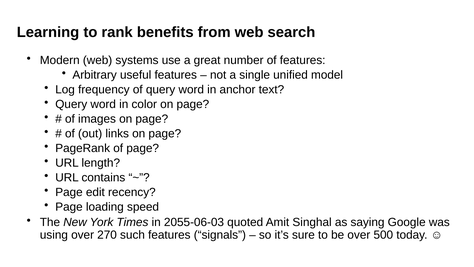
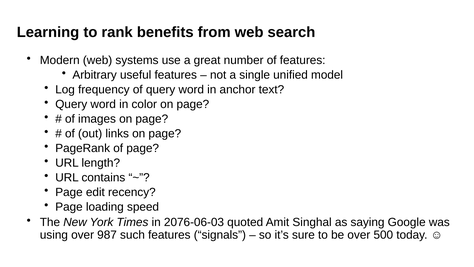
2055-06-03: 2055-06-03 -> 2076-06-03 (194, 222)
270: 270 -> 987 (107, 235)
